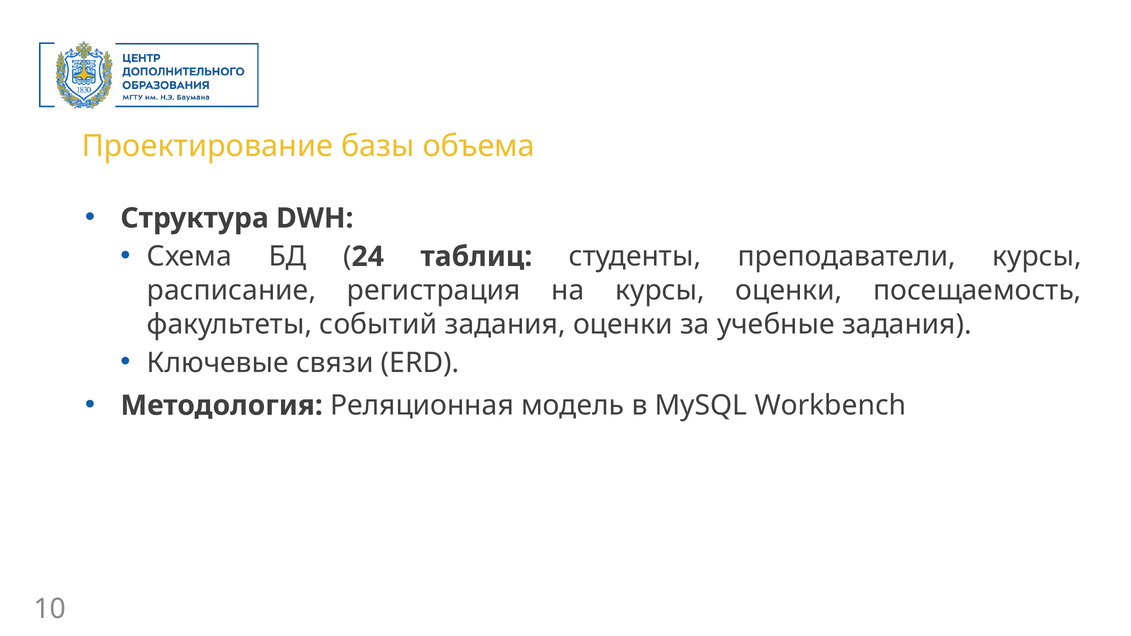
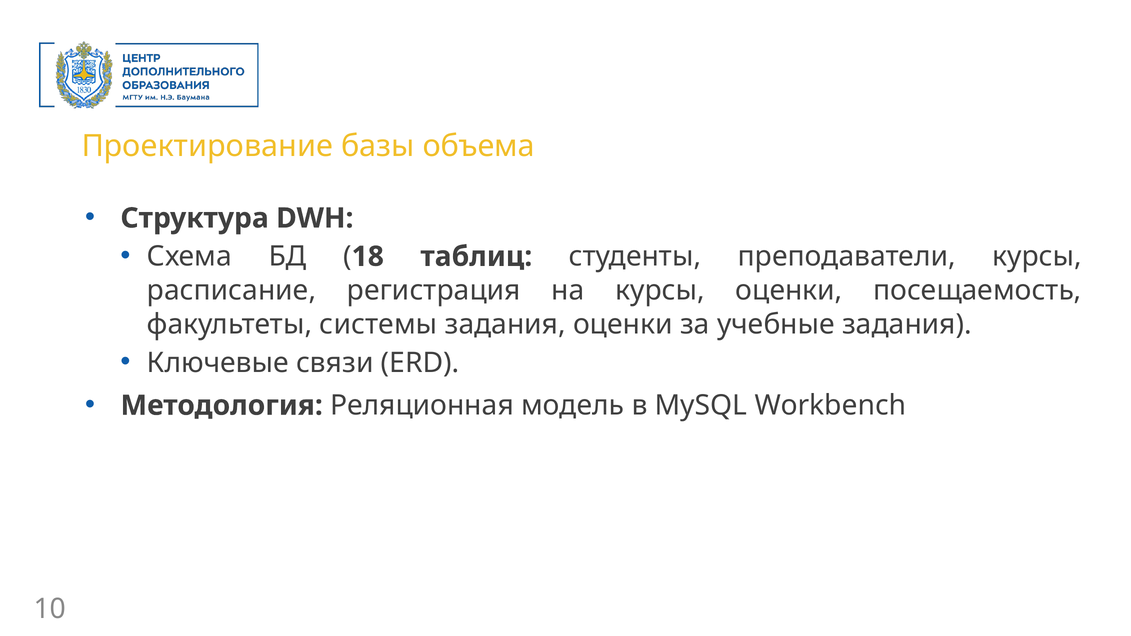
24: 24 -> 18 (368, 257)
событий: событий -> системы (378, 324)
